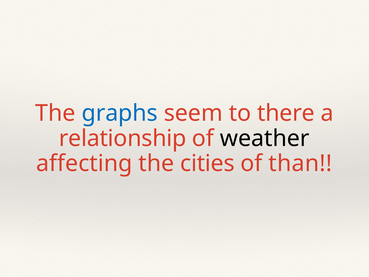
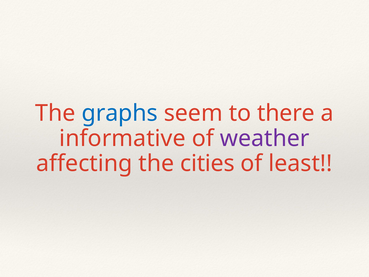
relationship: relationship -> informative (122, 138)
weather colour: black -> purple (265, 138)
than: than -> least (300, 163)
